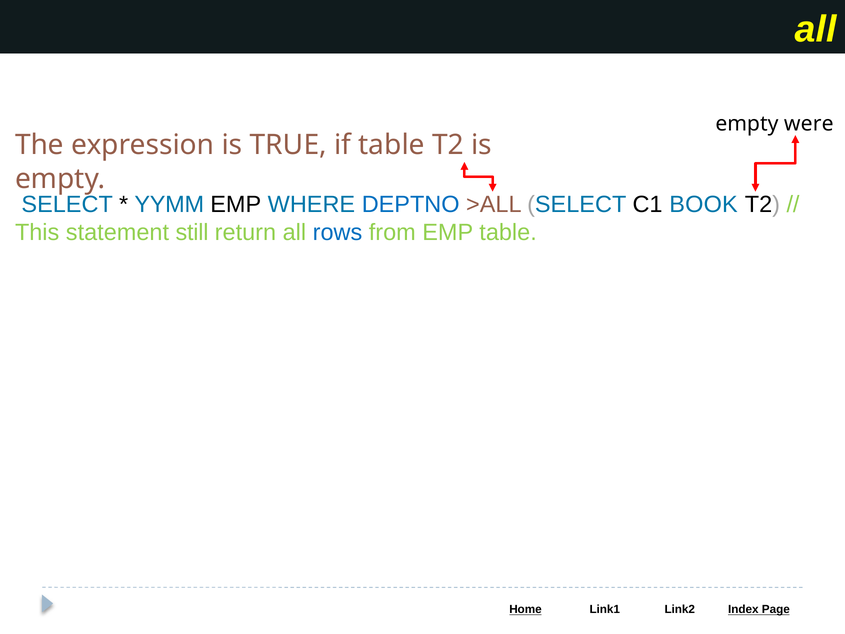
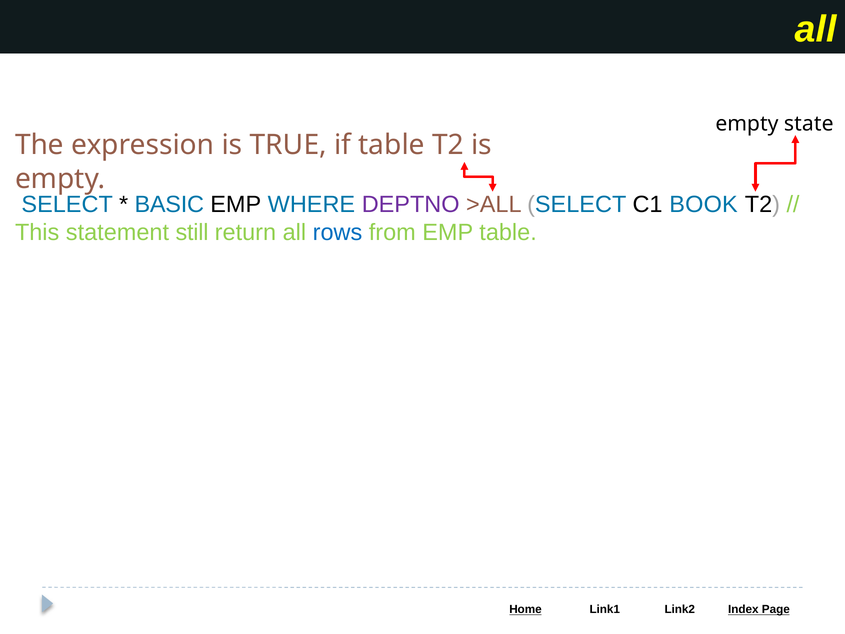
were: were -> state (809, 124)
YYMM: YYMM -> BASIC (169, 204)
DEPTNO colour: blue -> purple (411, 204)
